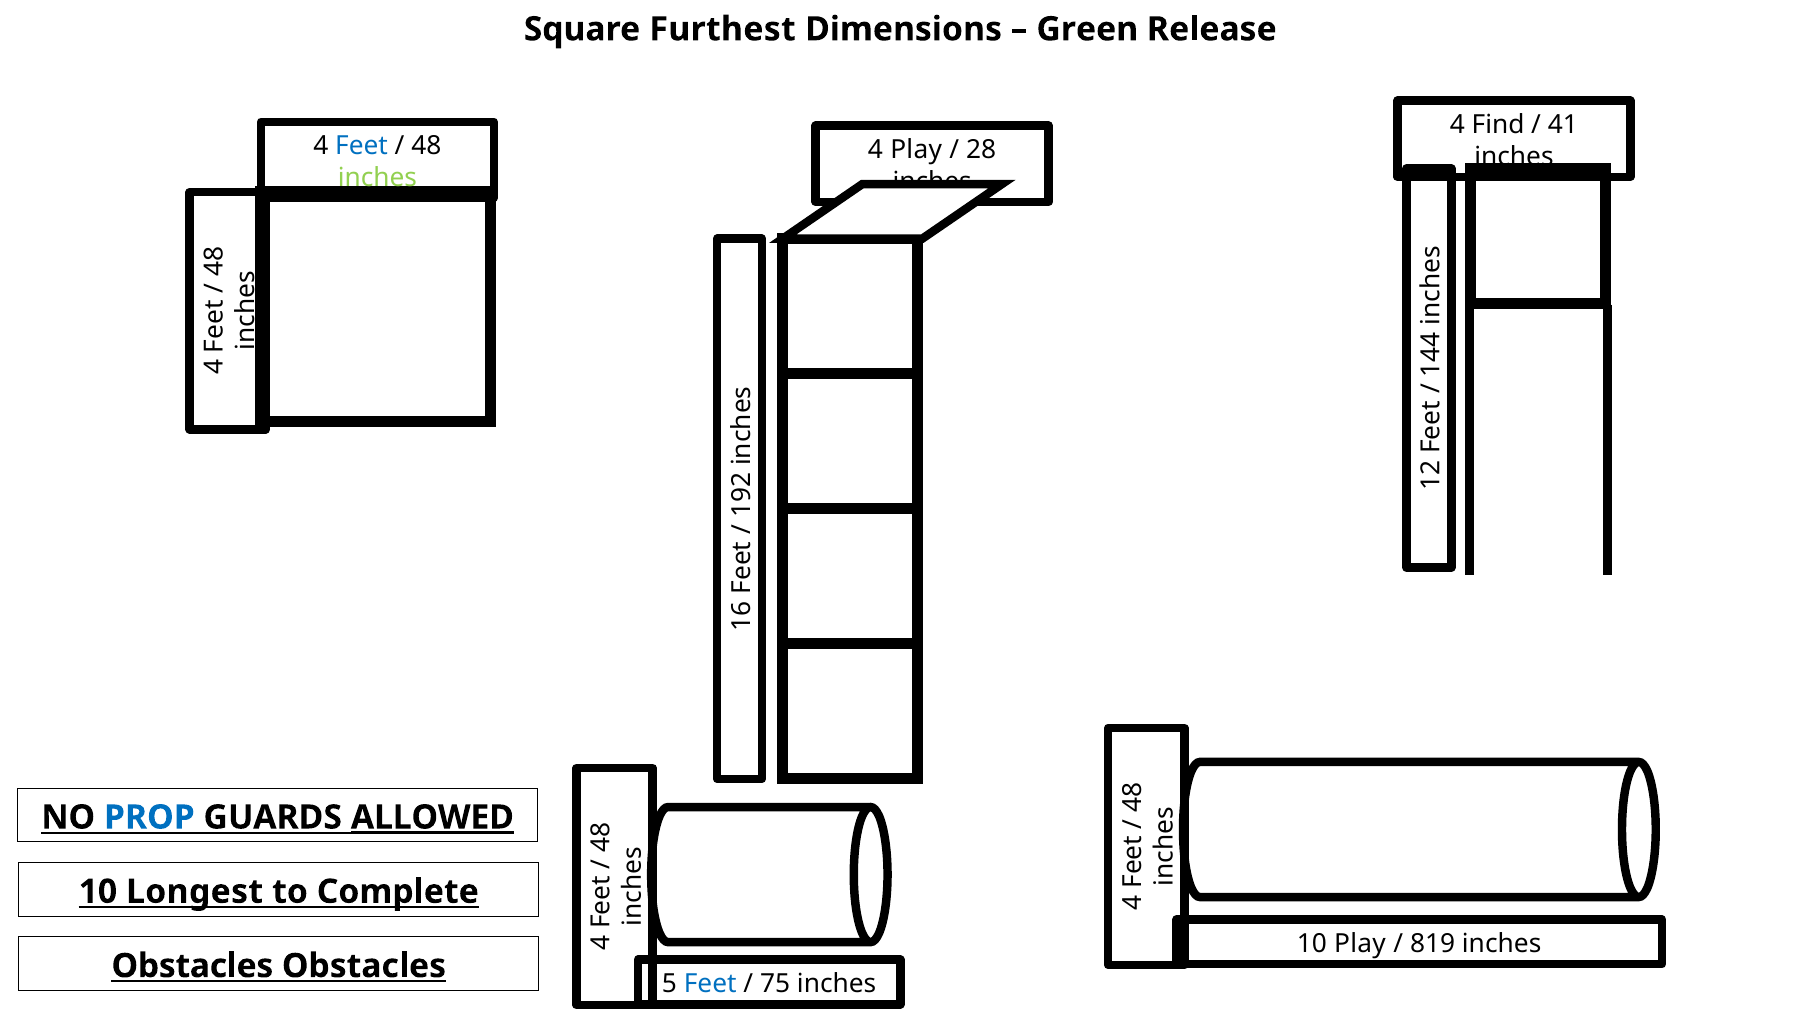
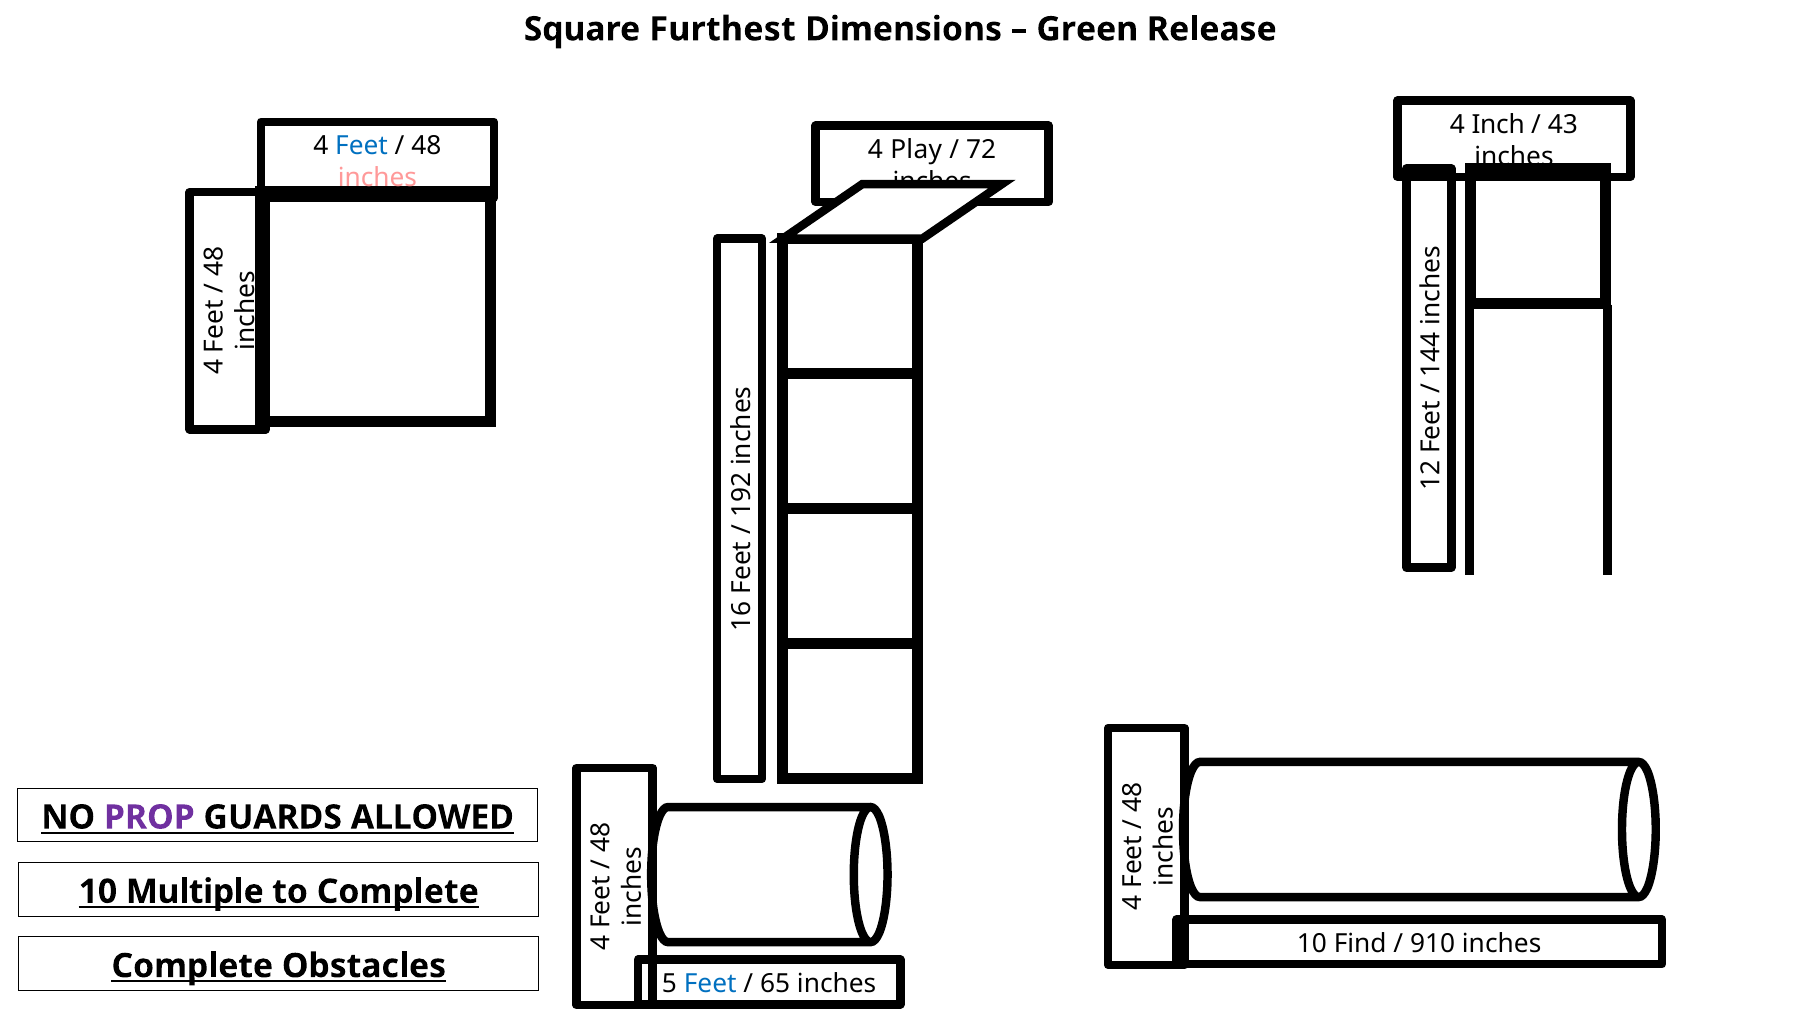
Find: Find -> Inch (1498, 125)
41: 41 -> 43 (1563, 125)
28: 28 -> 72 (981, 150)
inches colour: light green -> pink (377, 178)
PROP colour: blue -> purple (149, 817)
ALLOWED underline: present -> none (432, 817)
Longest: Longest -> Multiple (195, 892)
10 Play: Play -> Find (1360, 944)
819: 819 -> 910 (1433, 944)
Obstacles: Obstacles -> Complete (192, 966)
75: 75 -> 65 (775, 984)
